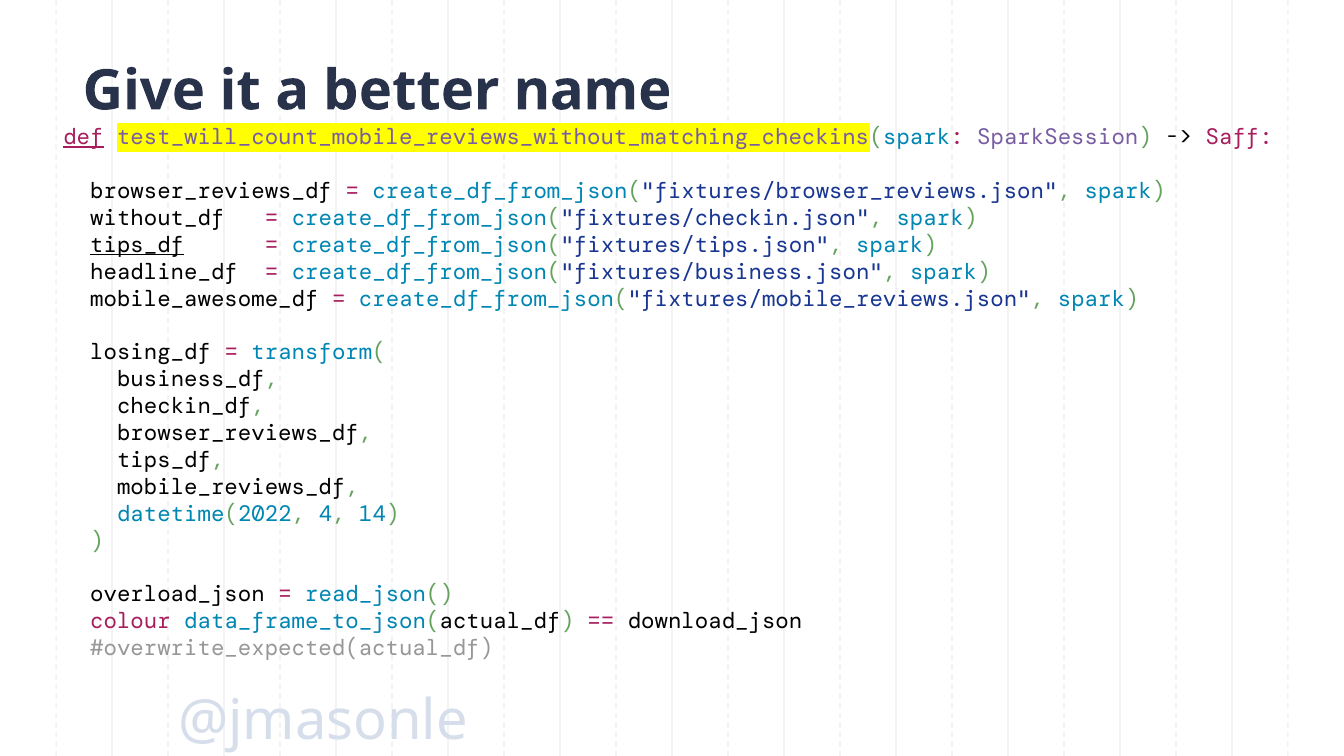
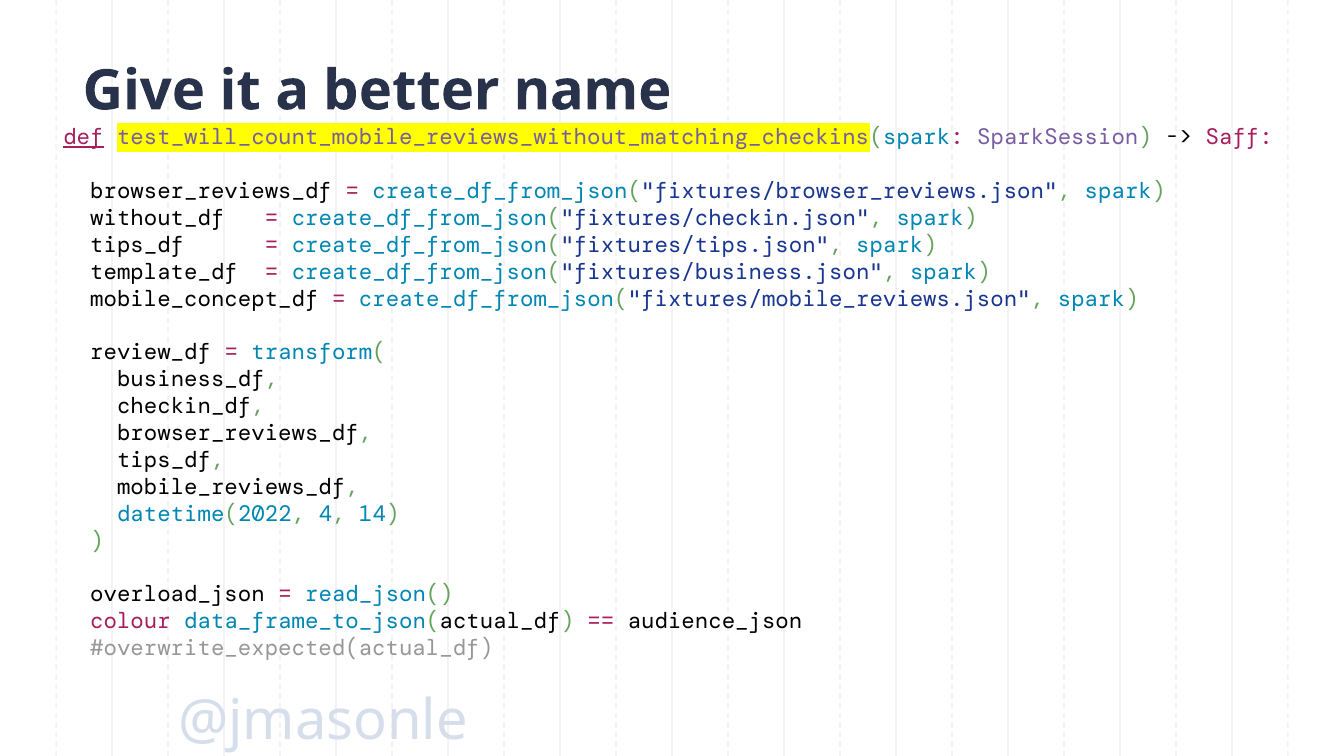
tips_df underline: present -> none (137, 245)
headline_df: headline_df -> template_df (164, 272)
mobile_awesome_df: mobile_awesome_df -> mobile_concept_df (204, 299)
losing_df: losing_df -> review_df (151, 352)
download_json: download_json -> audience_json (715, 621)
